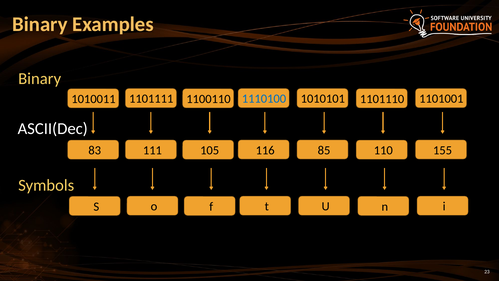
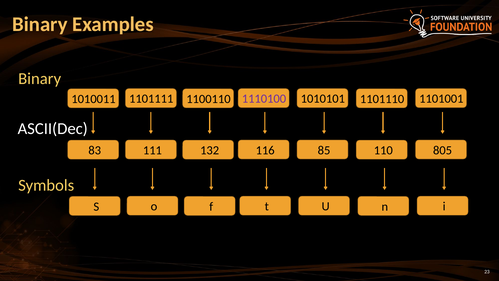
1110100 colour: blue -> purple (264, 99)
105: 105 -> 132 (210, 150)
155: 155 -> 805 (443, 150)
